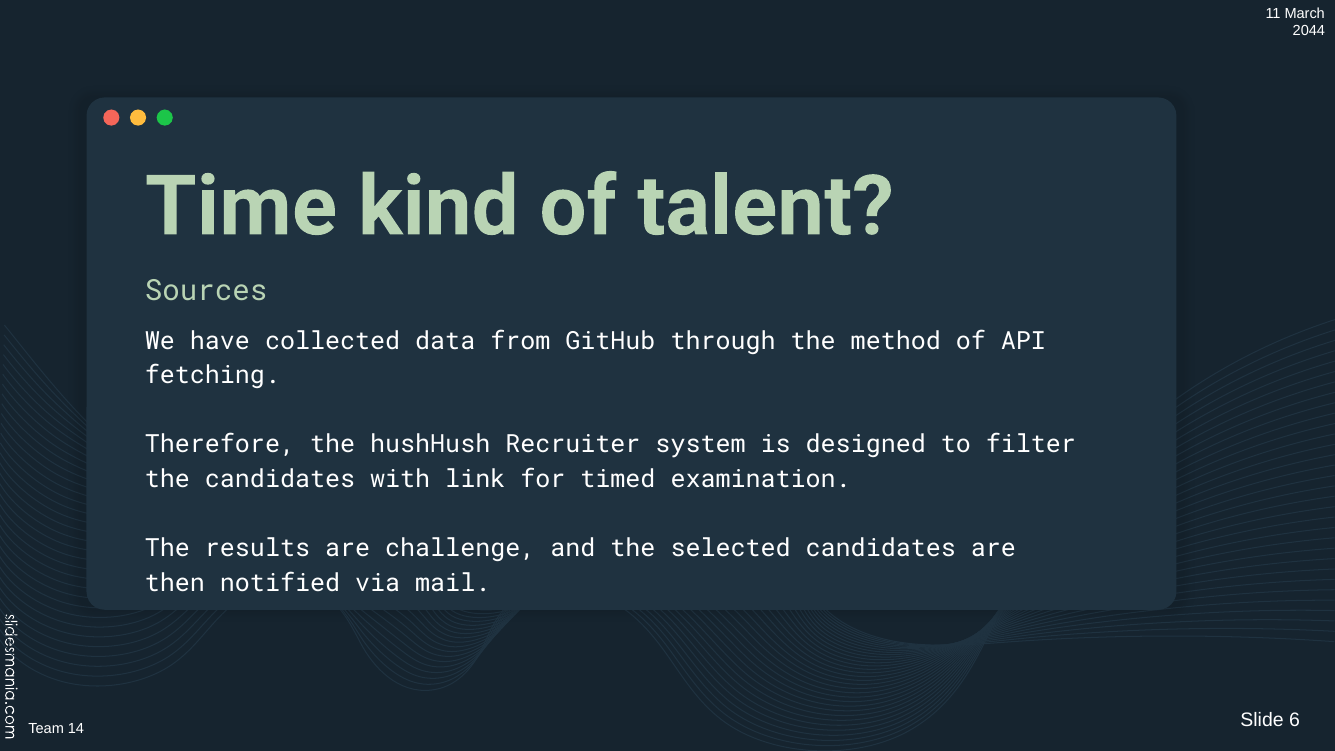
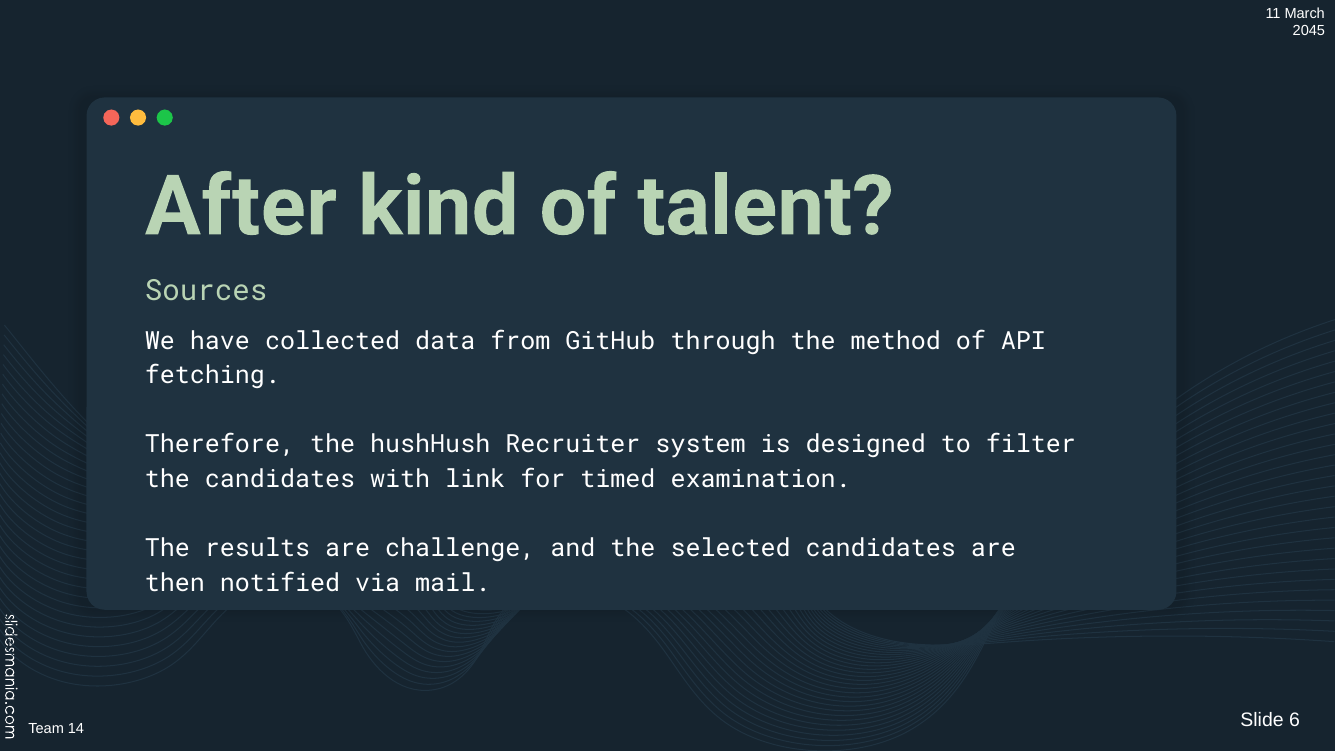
2044: 2044 -> 2045 (1309, 31)
Time: Time -> After (241, 207)
